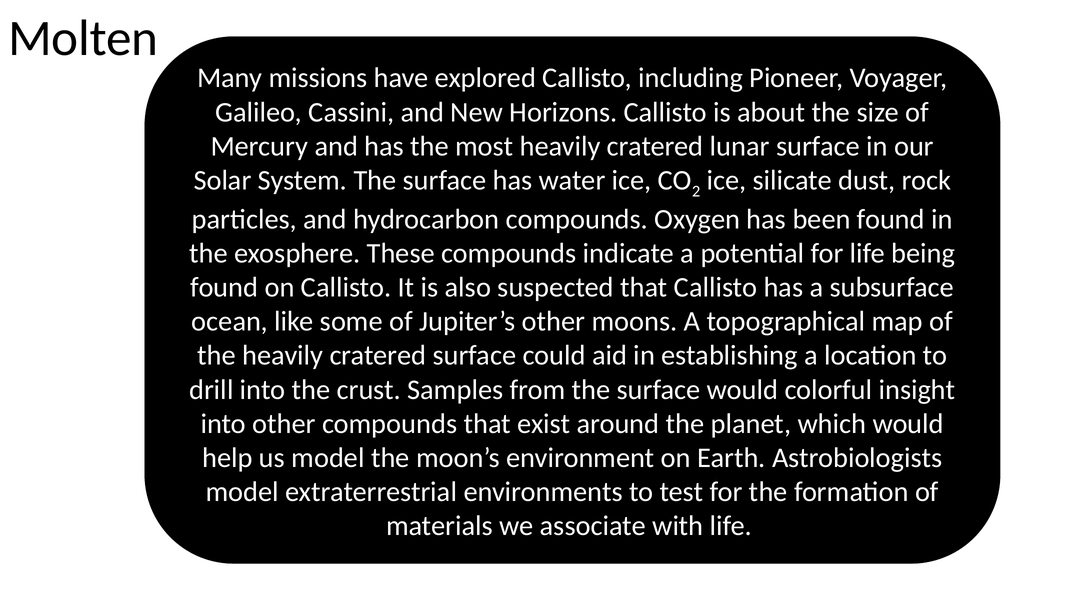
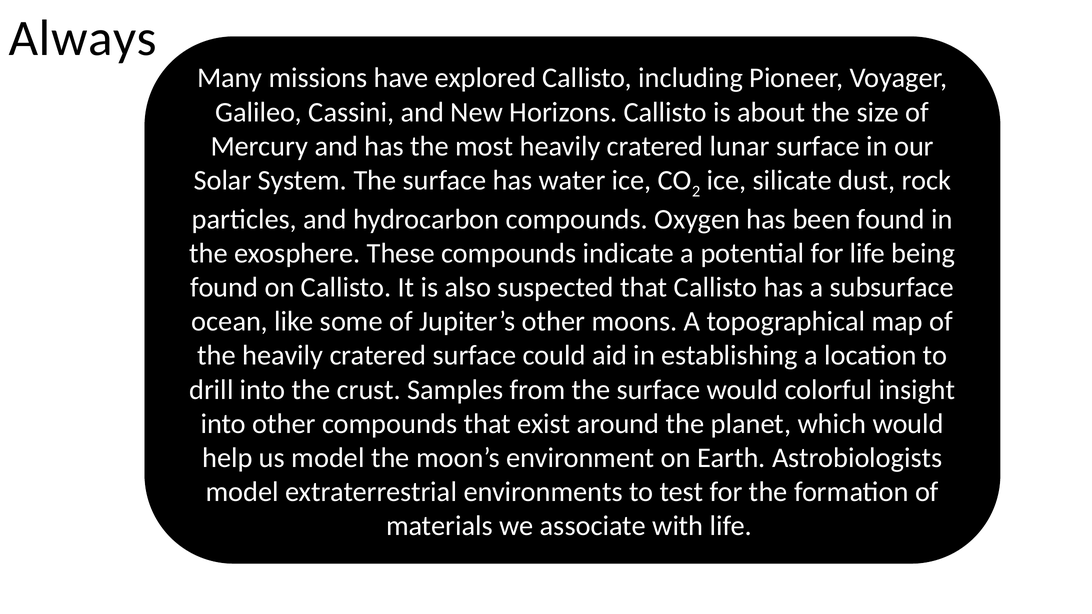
Molten: Molten -> Always (83, 38)
